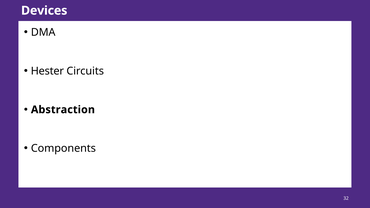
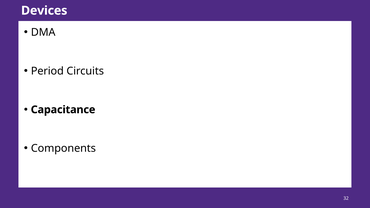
Hester: Hester -> Period (47, 71)
Abstraction: Abstraction -> Capacitance (63, 110)
